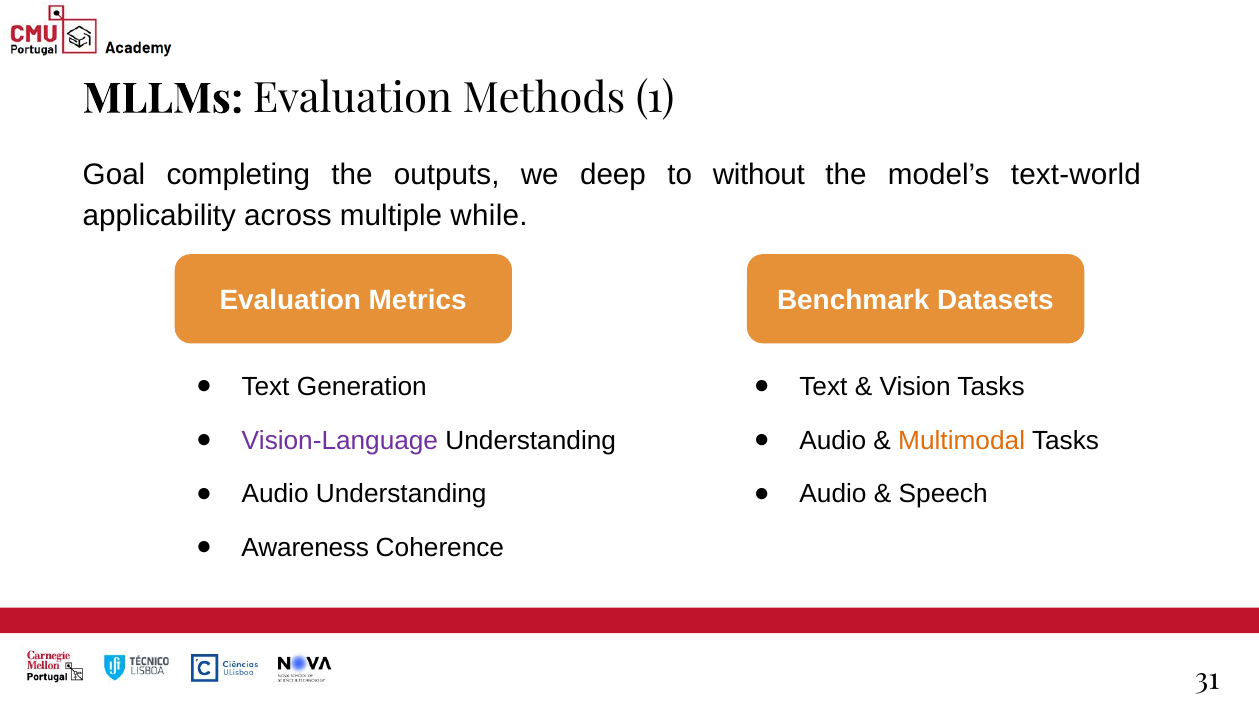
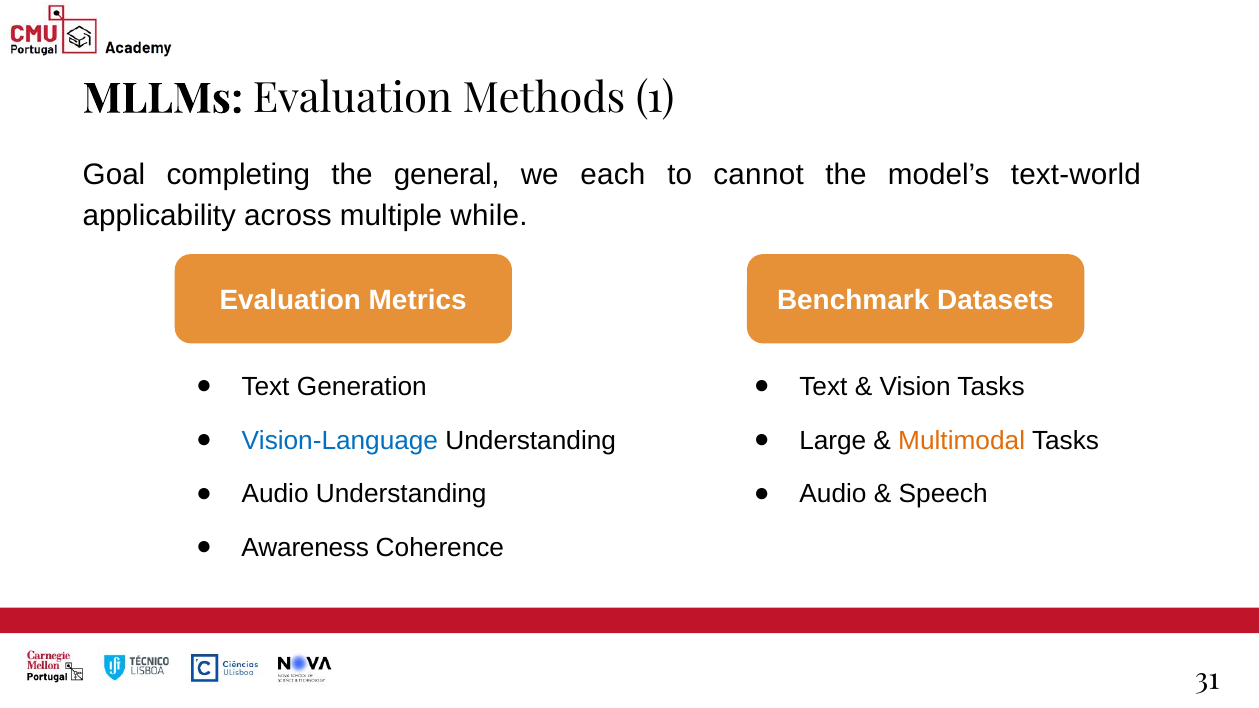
outputs: outputs -> general (447, 175)
deep: deep -> each (613, 175)
without: without -> cannot (759, 175)
Vision-Language colour: purple -> blue (340, 441)
Audio: Audio -> Large (833, 441)
